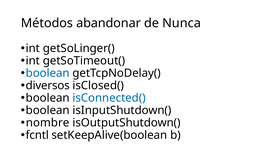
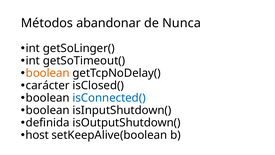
boolean colour: blue -> orange (48, 73)
diversos: diversos -> carácter (48, 85)
nombre: nombre -> definida (48, 123)
fcntl: fcntl -> host (37, 135)
